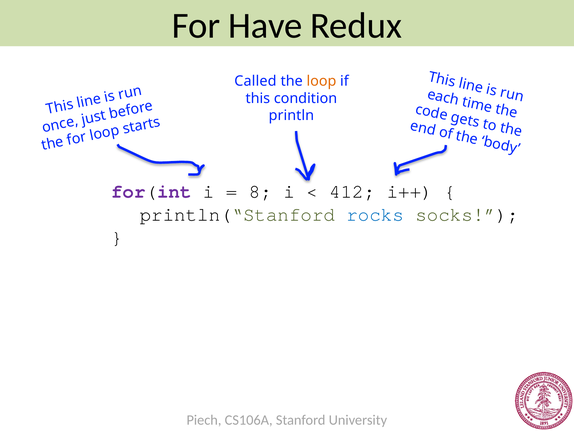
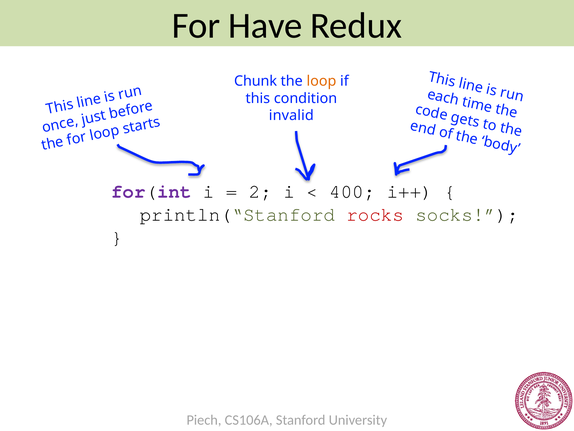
Called: Called -> Chunk (256, 81)
println: println -> invalid (291, 115)
8: 8 -> 2 (260, 191)
412: 412 -> 400 (352, 191)
rocks colour: blue -> red (375, 214)
